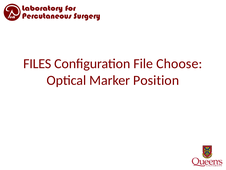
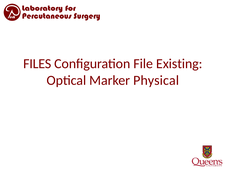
Choose: Choose -> Existing (179, 64)
Position: Position -> Physical (156, 80)
